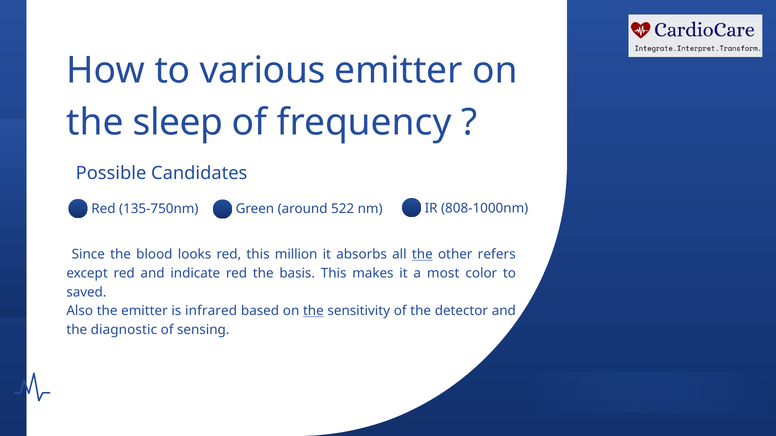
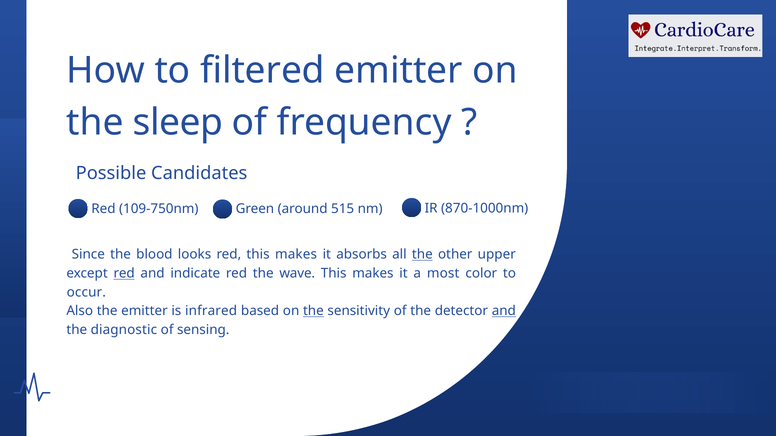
various: various -> filtered (262, 70)
135-750nm: 135-750nm -> 109-750nm (159, 209)
522: 522 -> 515 (343, 209)
808-1000nm: 808-1000nm -> 870-1000nm (485, 208)
million: million -> makes (296, 255)
refers: refers -> upper (497, 255)
red underline: none -> present (124, 274)
basis: basis -> wave (297, 274)
saved: saved -> occur (86, 293)
and underline: none -> present (504, 311)
